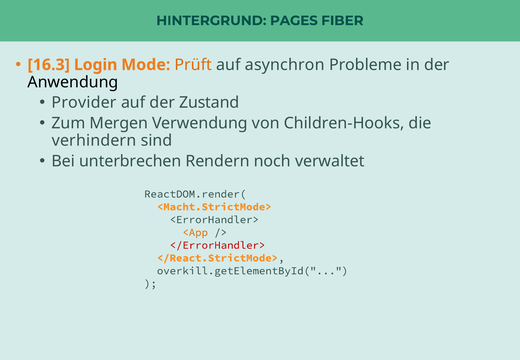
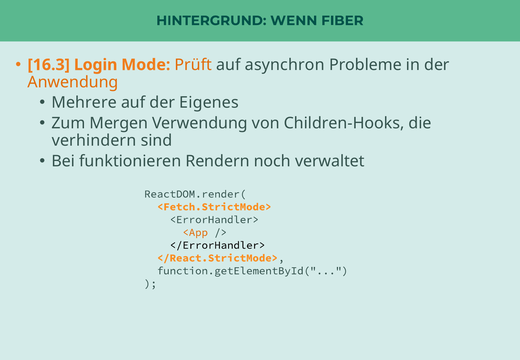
PAGES: PAGES -> WENN (294, 21)
Anwendung colour: black -> orange (73, 82)
Provider: Provider -> Mehrere (84, 103)
Zustand: Zustand -> Eigenes (209, 103)
unterbrechen: unterbrechen -> funktionieren (130, 161)
<Macht.StrictMode>: <Macht.StrictMode> -> <Fetch.StrictMode> (214, 207)
</ErrorHandler> colour: red -> black (218, 245)
overkill.getElementById(: overkill.getElementById( -> function.getElementById( (253, 271)
